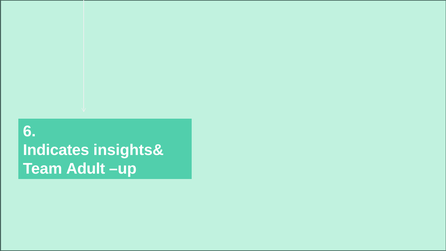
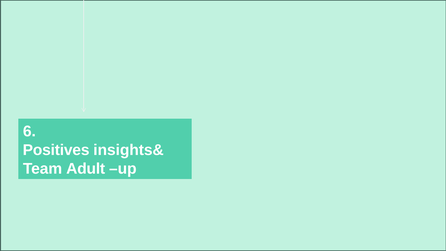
Indicates: Indicates -> Positives (56, 150)
